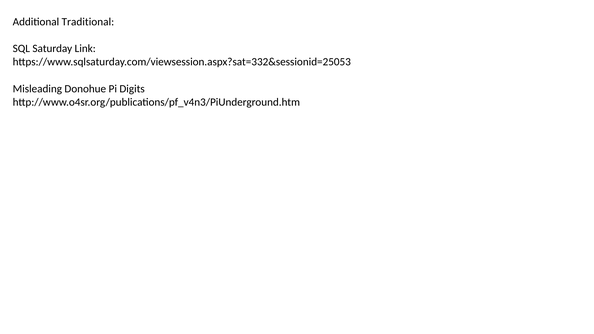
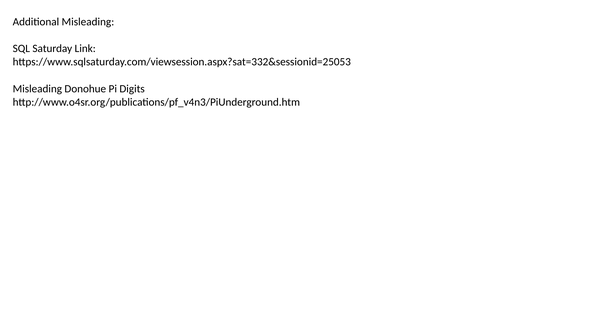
Additional Traditional: Traditional -> Misleading (88, 22)
